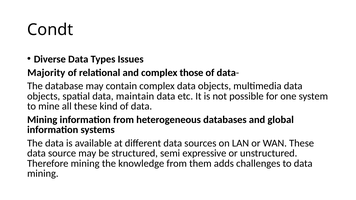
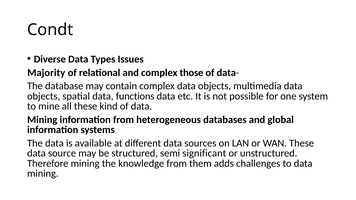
maintain: maintain -> functions (135, 96)
expressive: expressive -> significant (204, 153)
